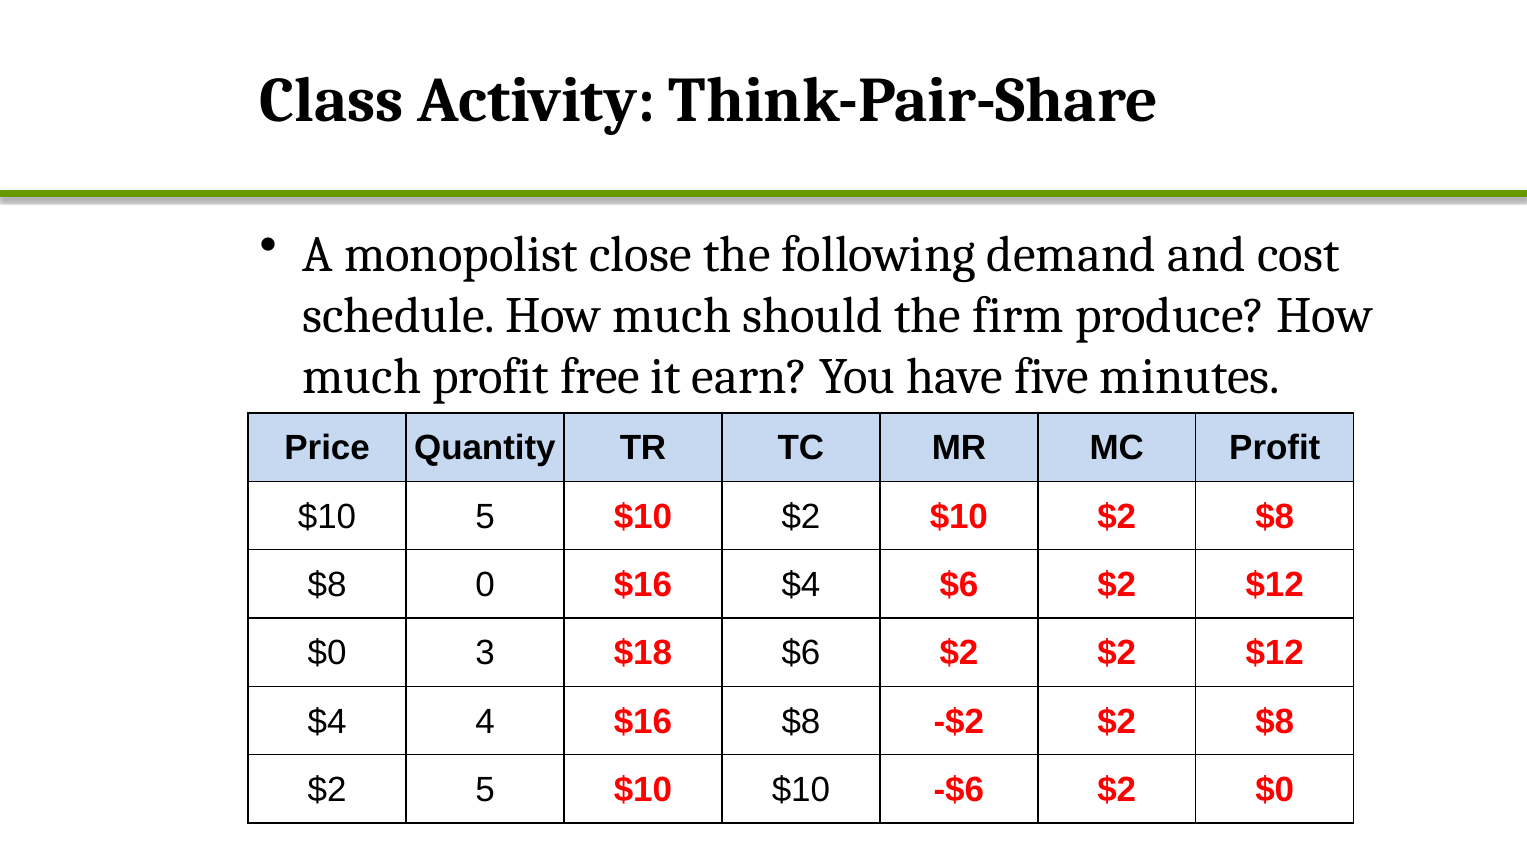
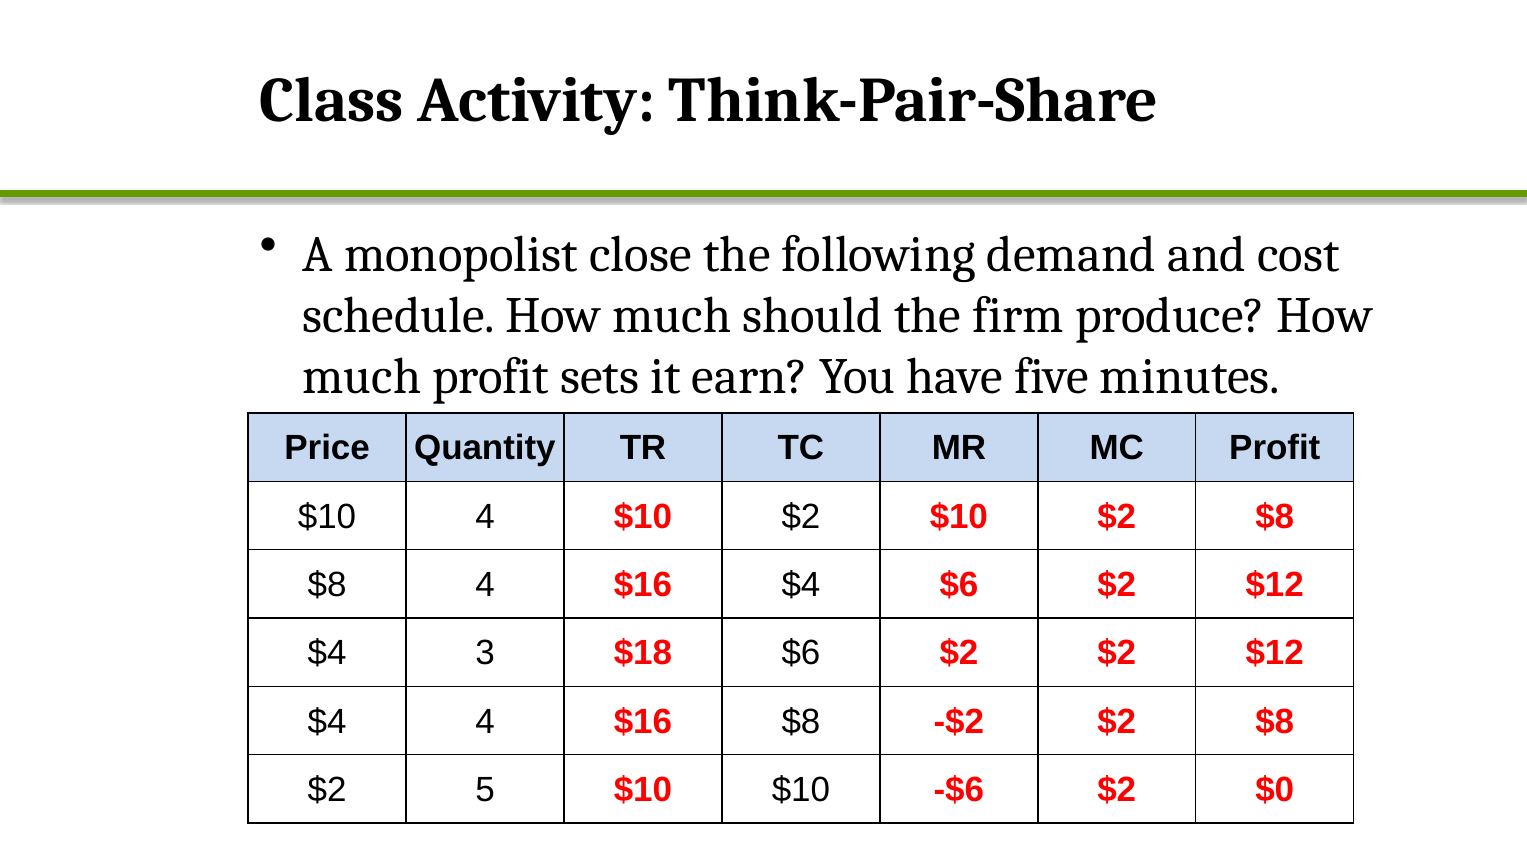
free: free -> sets (600, 377)
$10 5: 5 -> 4 (485, 517)
$8 0: 0 -> 4 (485, 585)
$0: $0 -> $4 (327, 653)
